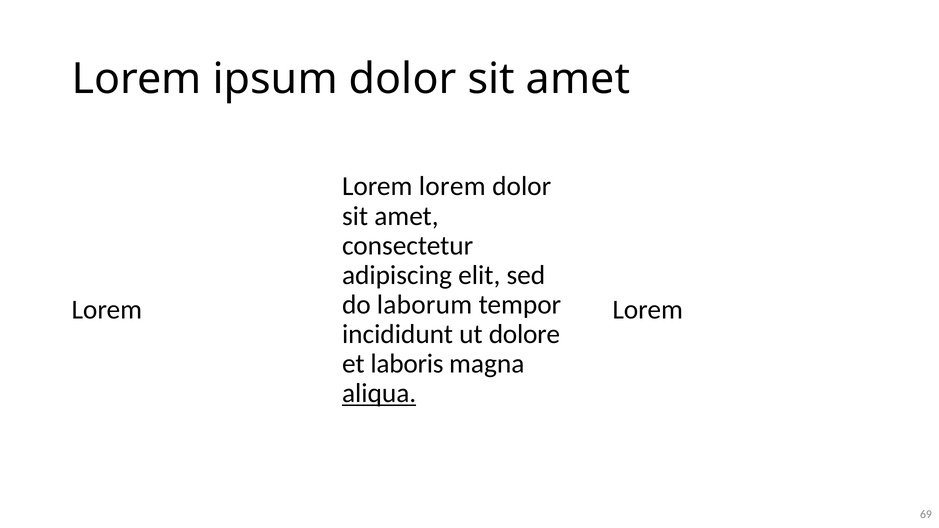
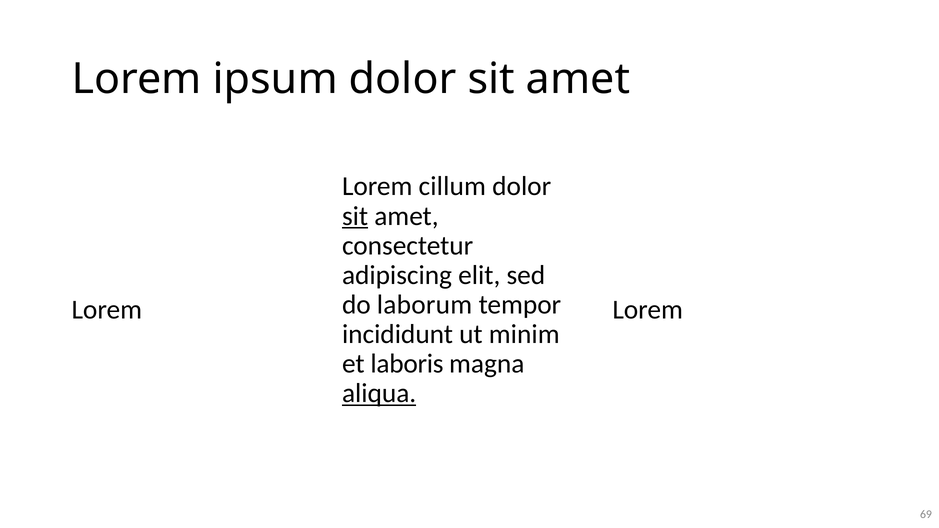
lorem: lorem -> cillum (452, 186)
sit underline: none -> present (355, 216)
dolore: dolore -> minim (524, 334)
